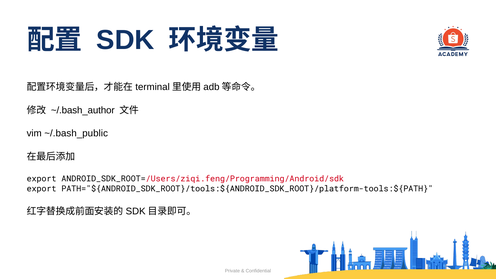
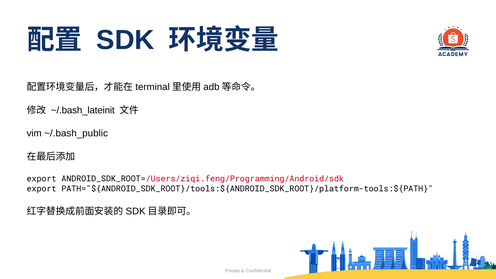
~/.bash_author: ~/.bash_author -> ~/.bash_lateinit (83, 110)
